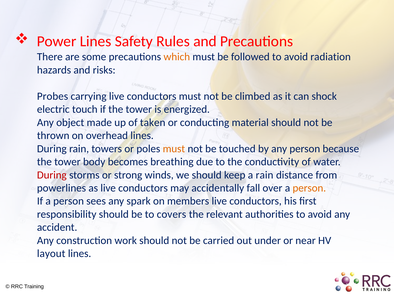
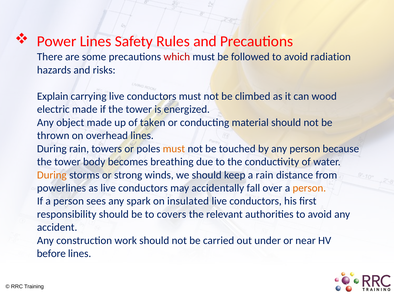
which colour: orange -> red (177, 57)
Probes: Probes -> Explain (53, 96)
shock: shock -> wood (324, 96)
electric touch: touch -> made (85, 109)
During colour: red -> orange (52, 175)
members: members -> insulated (188, 201)
layout: layout -> before (51, 254)
